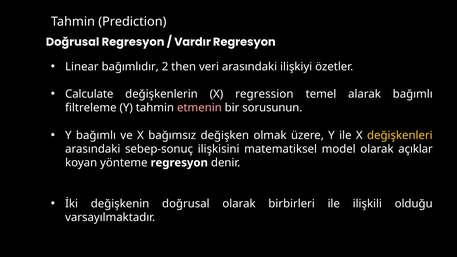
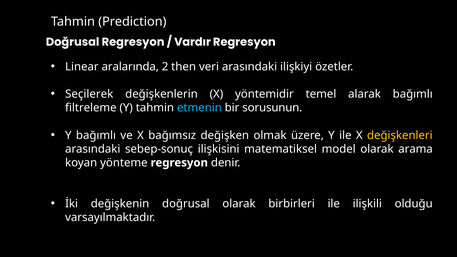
bağımlıdır: bağımlıdır -> aralarında (130, 67)
Calculate: Calculate -> Seçilerek (89, 94)
regression: regression -> yöntemidir (264, 94)
etmenin colour: pink -> light blue (199, 108)
açıklar: açıklar -> arama (416, 149)
